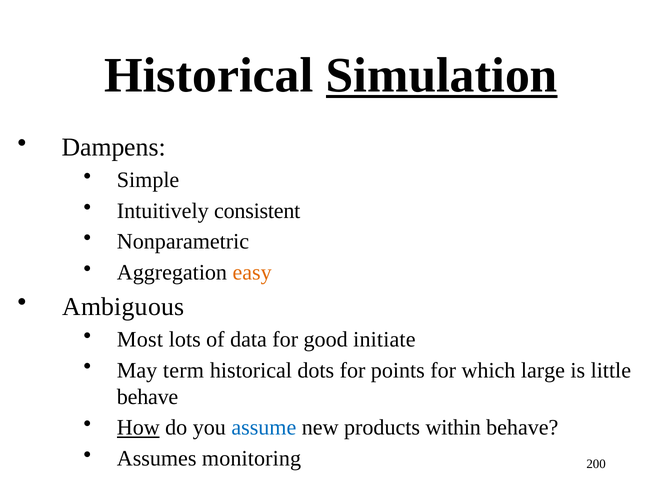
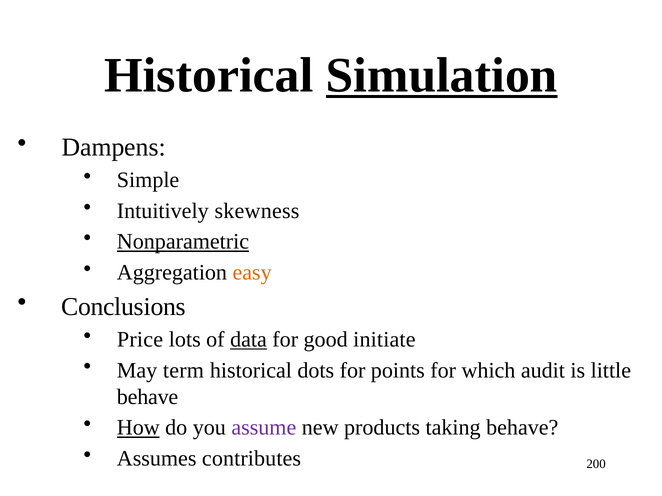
consistent: consistent -> skewness (257, 211)
Nonparametric underline: none -> present (183, 242)
Ambiguous: Ambiguous -> Conclusions (124, 307)
Most: Most -> Price (140, 340)
data underline: none -> present (248, 340)
large: large -> audit (543, 371)
assume colour: blue -> purple (264, 428)
within: within -> taking (453, 428)
monitoring: monitoring -> contributes (252, 459)
